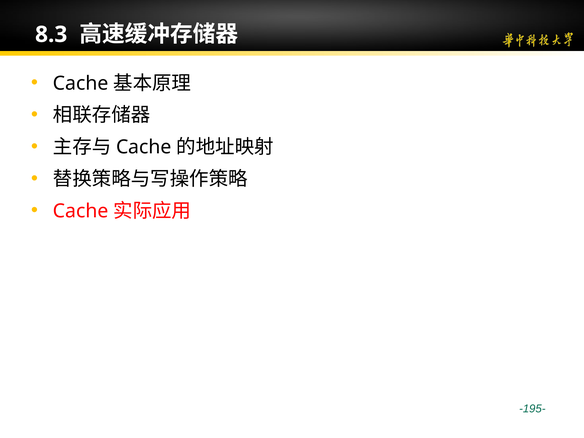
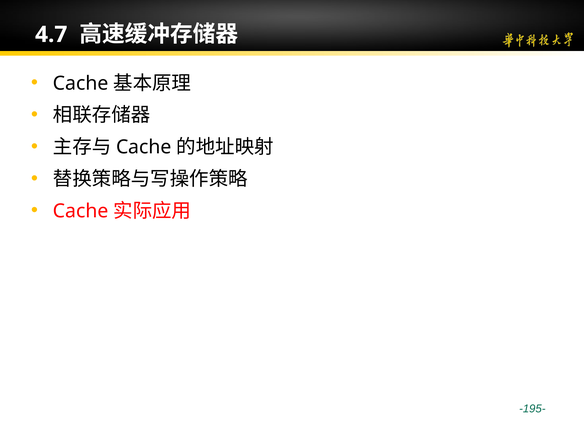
8.3: 8.3 -> 4.7 (51, 34)
